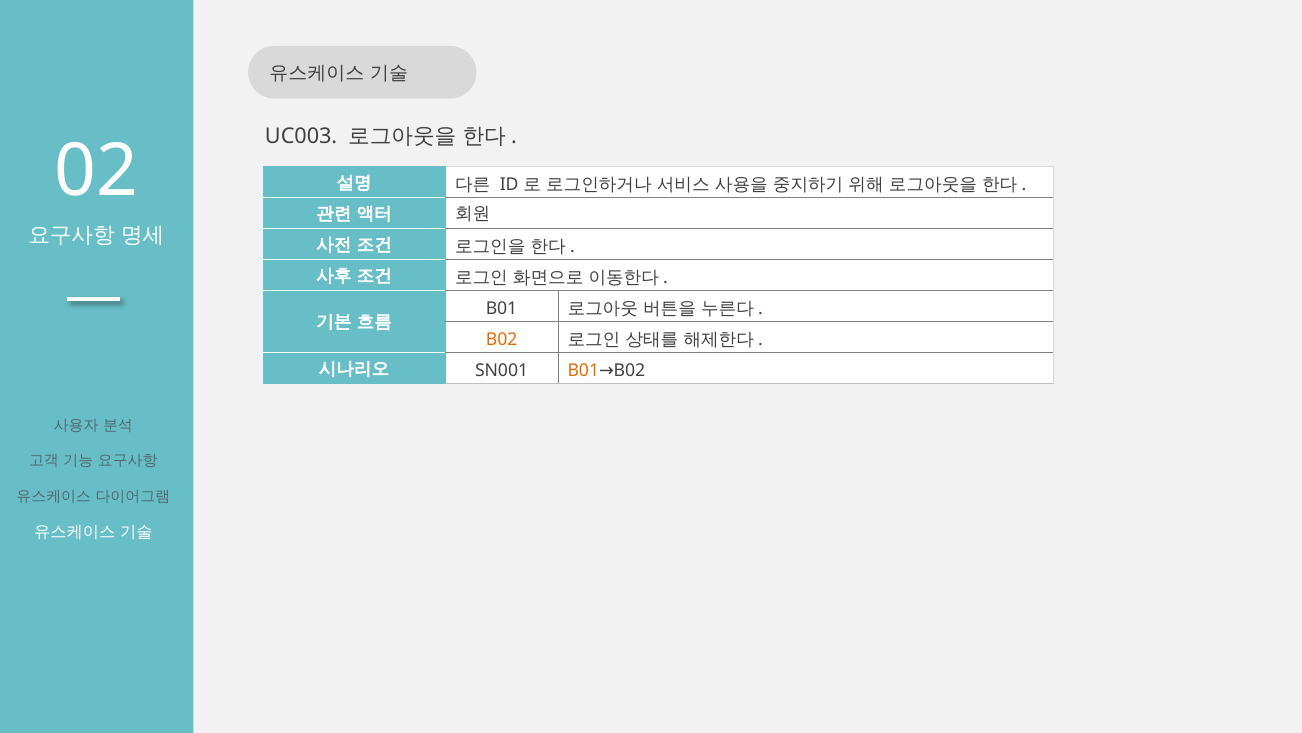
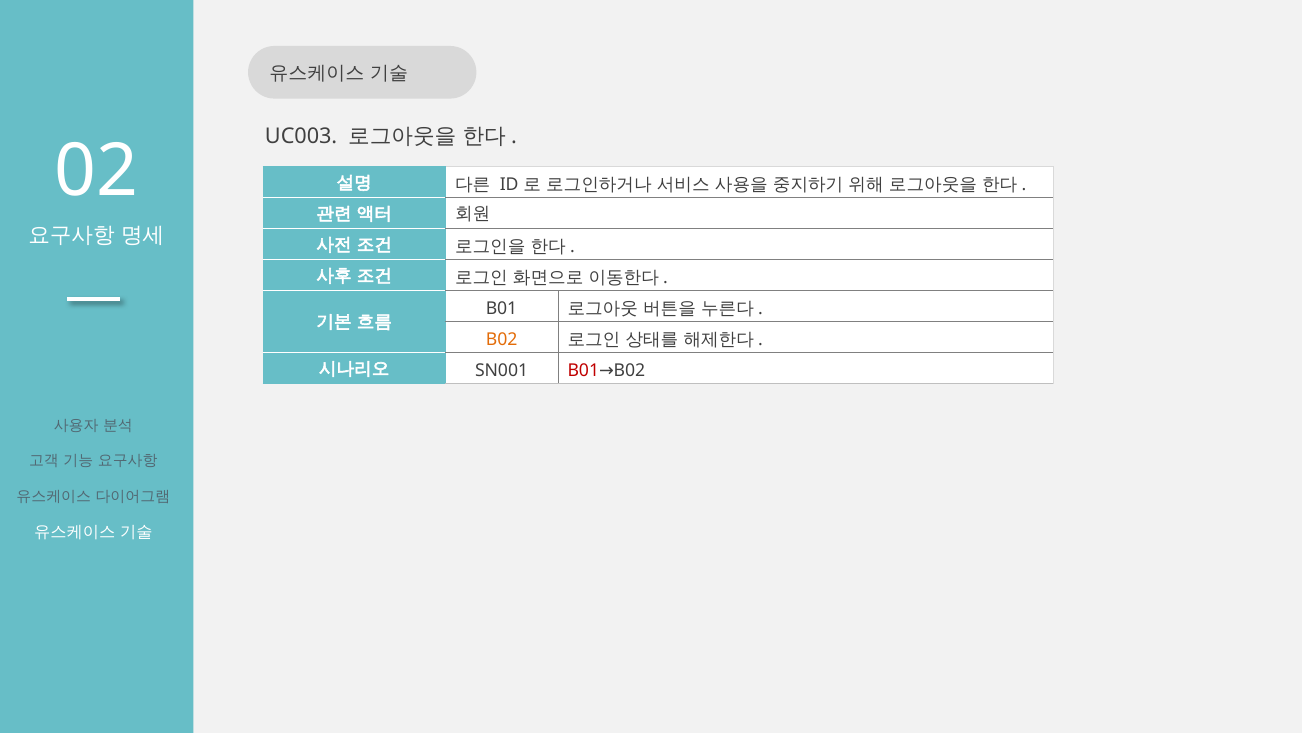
B01 colour: orange -> red (583, 370)
